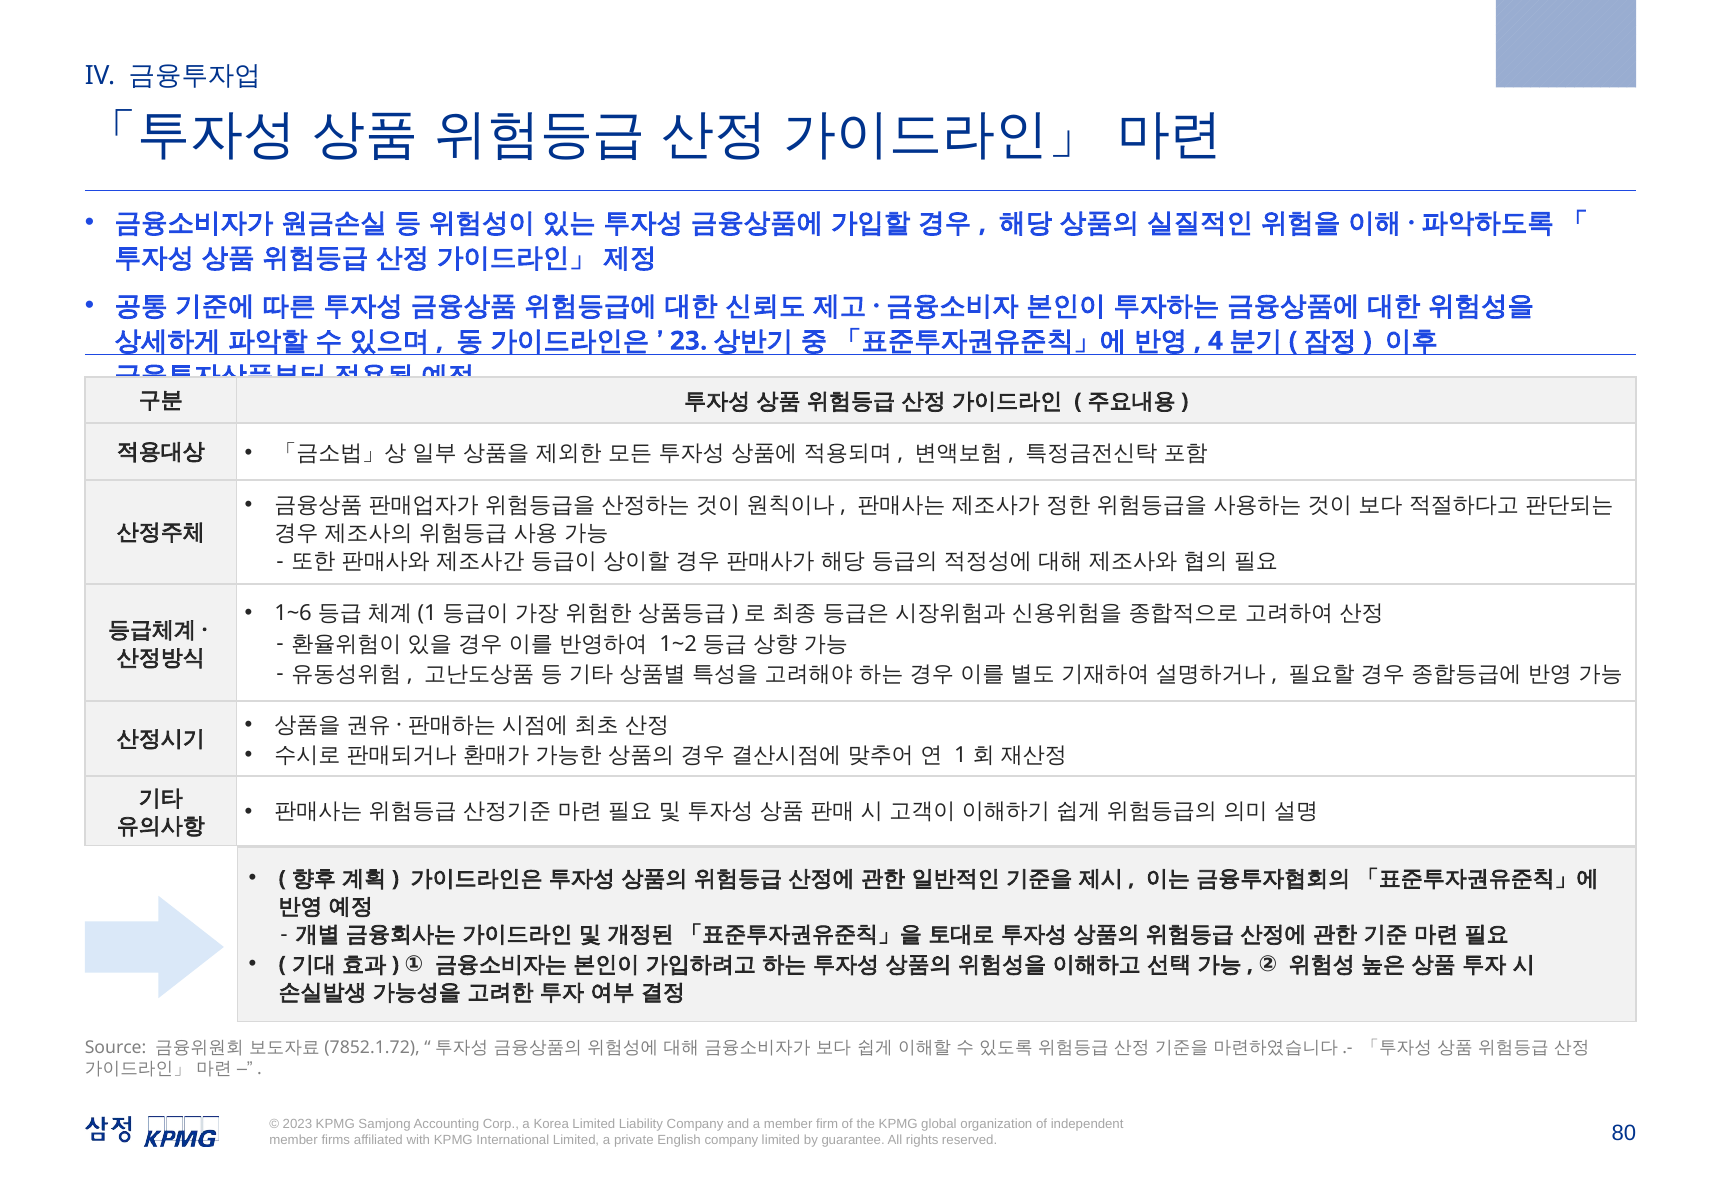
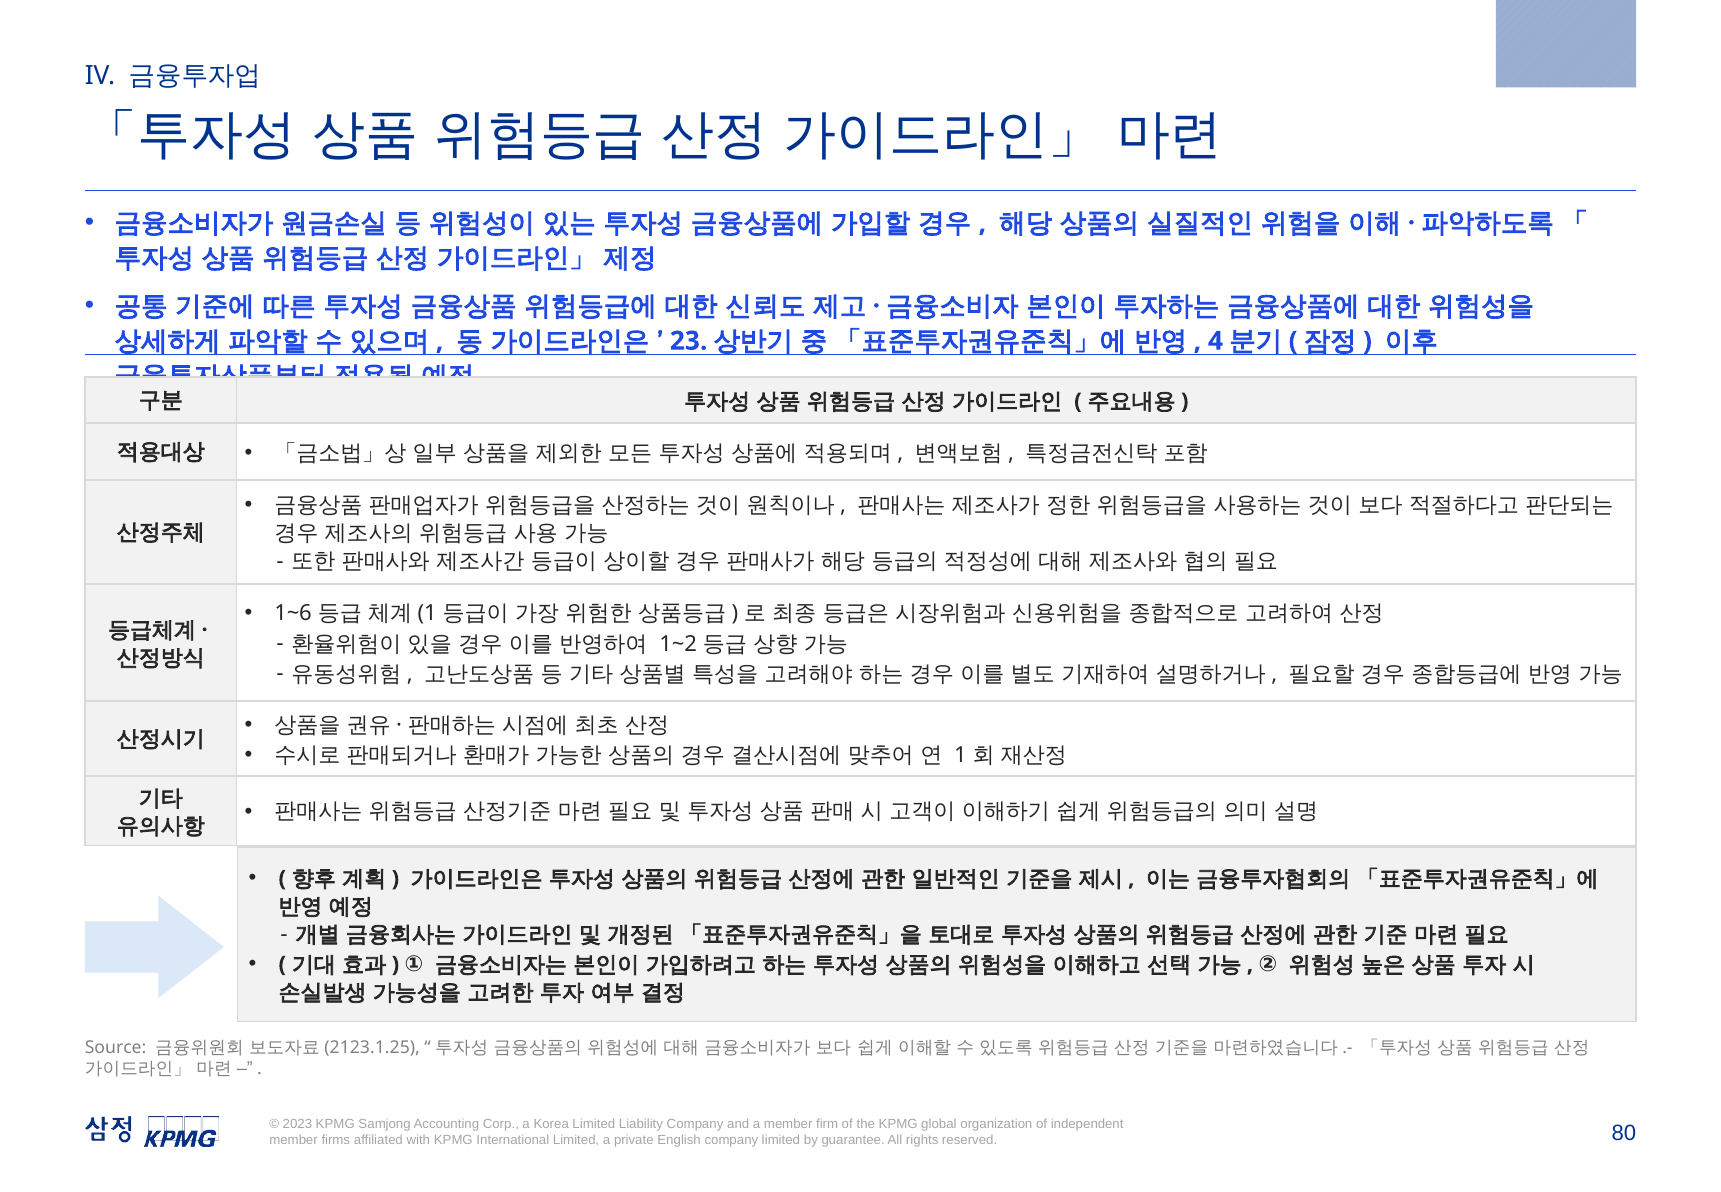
7852.1.72: 7852.1.72 -> 2123.1.25 (372, 1047)
